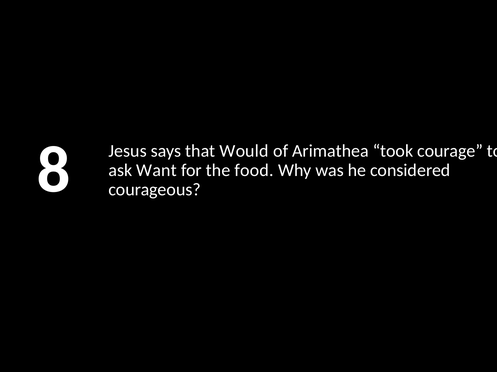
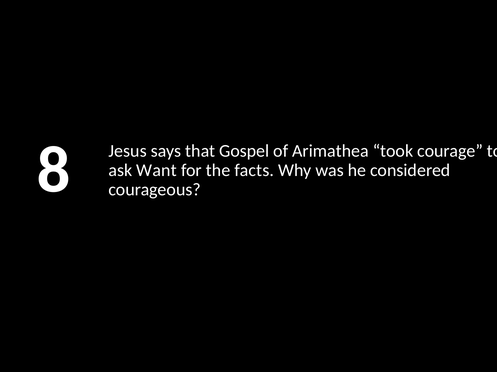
Would: Would -> Gospel (244, 151)
food: food -> facts (254, 171)
